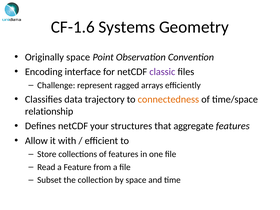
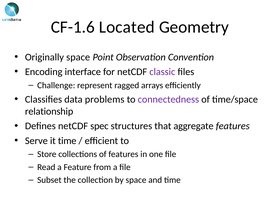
Systems: Systems -> Located (127, 27)
trajectory: trajectory -> problems (105, 99)
connectedness colour: orange -> purple (168, 99)
your: your -> spec (99, 126)
Allow: Allow -> Serve (36, 141)
it with: with -> time (67, 141)
